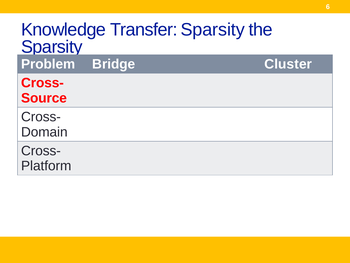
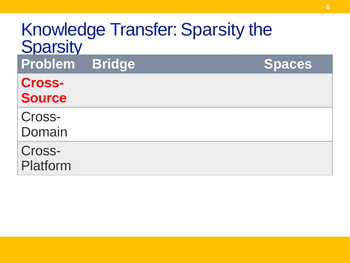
Cluster: Cluster -> Spaces (288, 64)
